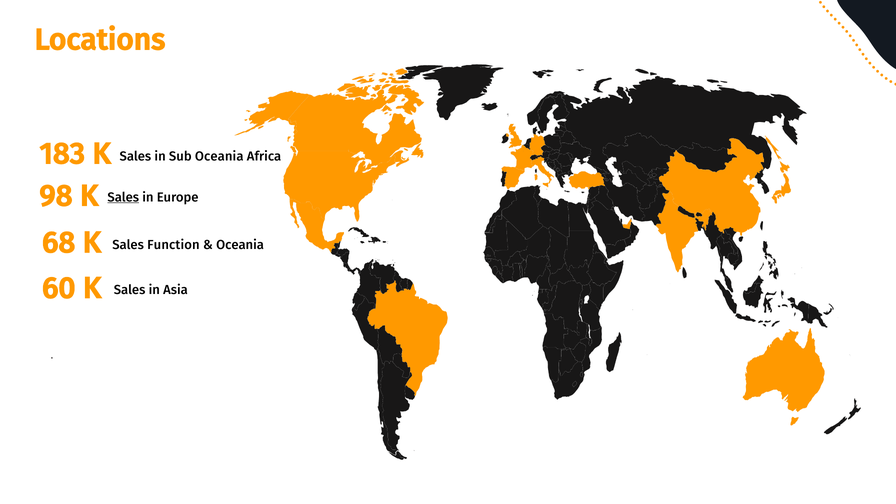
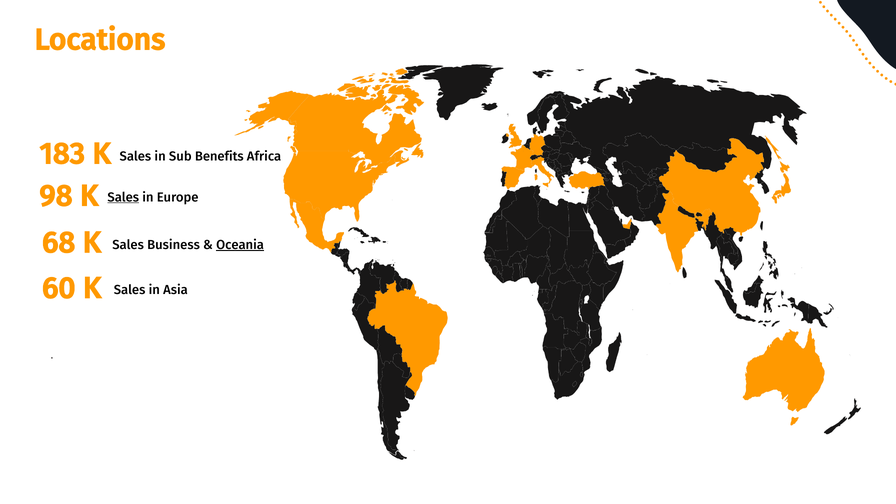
Sub Oceania: Oceania -> Benefits (219, 157)
Function: Function -> Business (174, 245)
Oceania underline: none -> present (240, 245)
